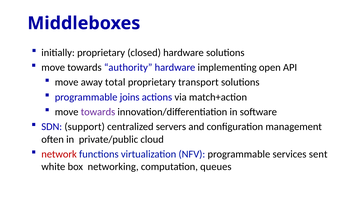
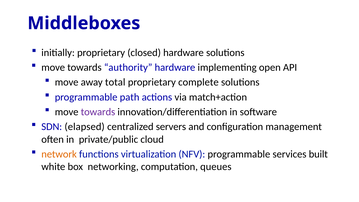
transport: transport -> complete (198, 82)
joins: joins -> path (130, 97)
support: support -> elapsed (85, 127)
network colour: red -> orange (59, 154)
sent: sent -> built (318, 154)
